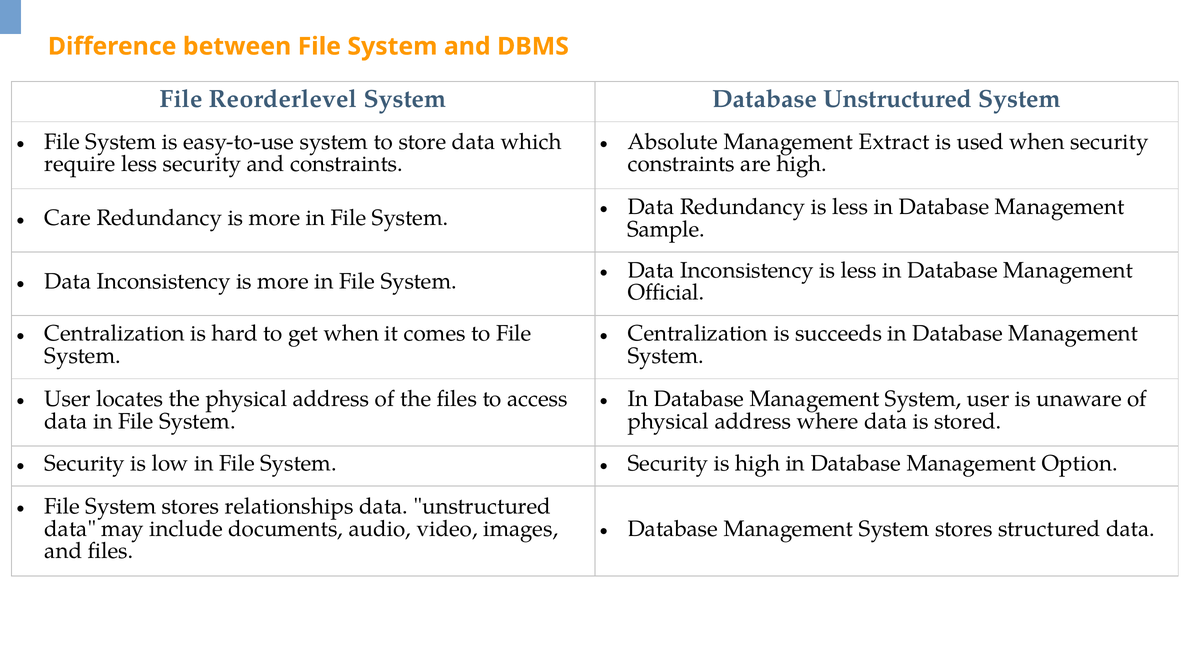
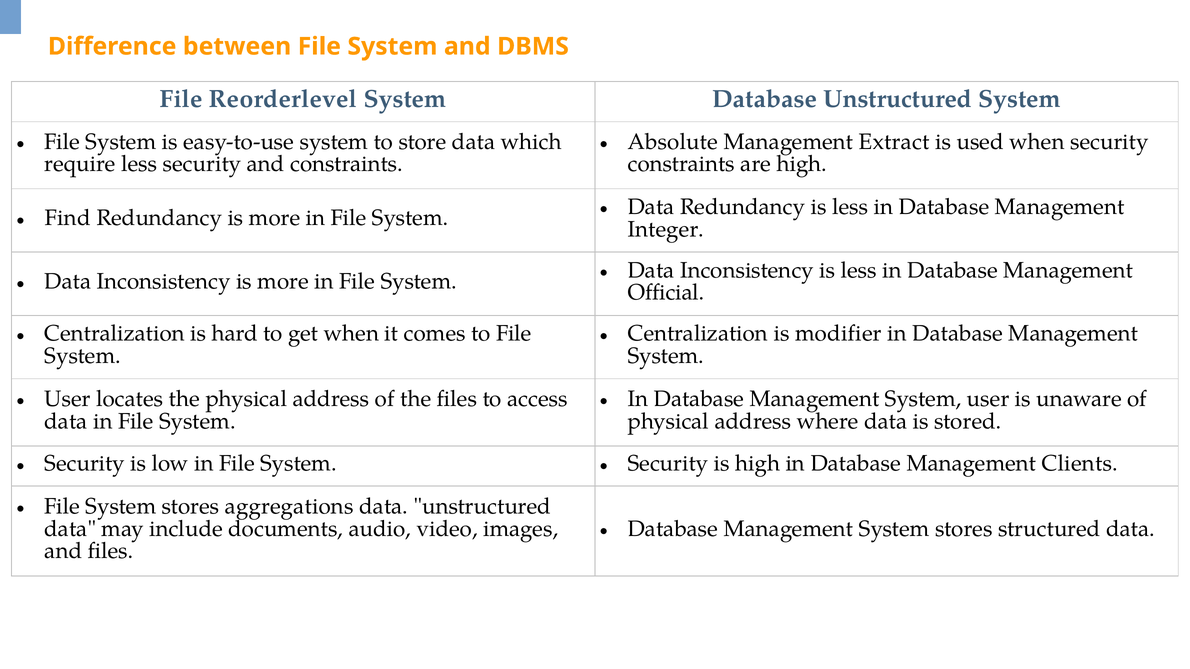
Care: Care -> Find (68, 218)
Sample: Sample -> Integer (666, 229)
succeeds: succeeds -> modifier (838, 334)
Option: Option -> Clients (1080, 464)
relationships: relationships -> aggregations (289, 506)
